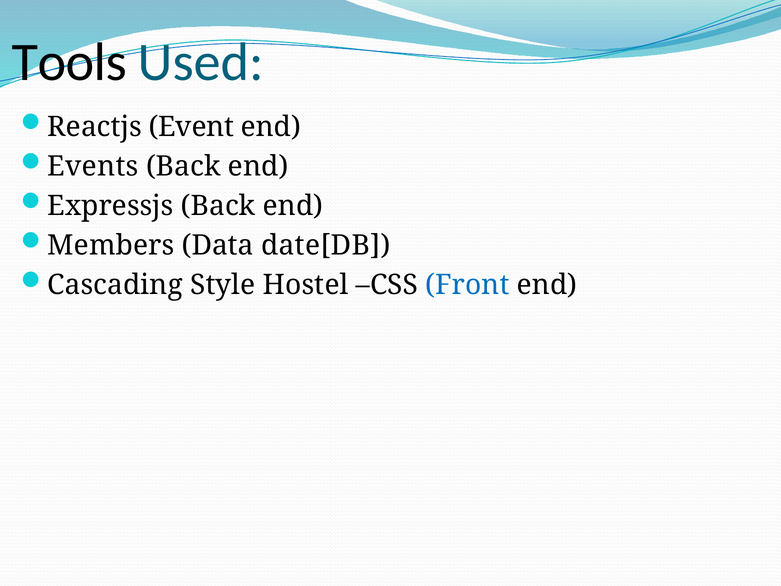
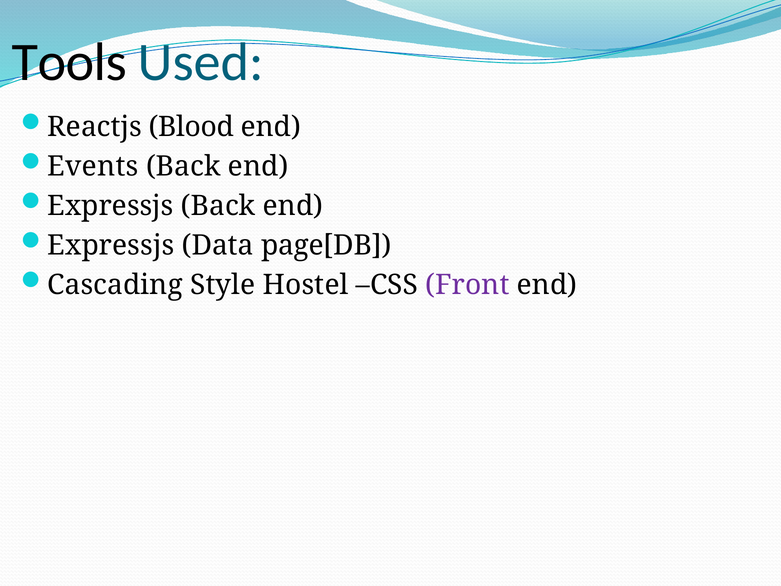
Event: Event -> Blood (191, 127)
Members: Members -> Expressjs (111, 245)
date[DB: date[DB -> page[DB (326, 245)
Front colour: blue -> purple (467, 285)
